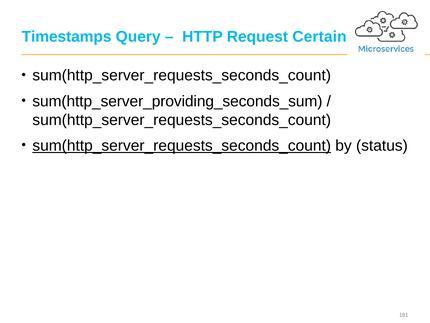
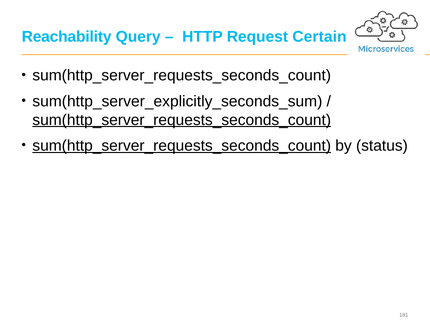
Timestamps: Timestamps -> Reachability (67, 37)
sum(http_server_providing_seconds_sum: sum(http_server_providing_seconds_sum -> sum(http_server_explicitly_seconds_sum (177, 101)
sum(http_server_requests_seconds_count underline: none -> present (182, 120)
